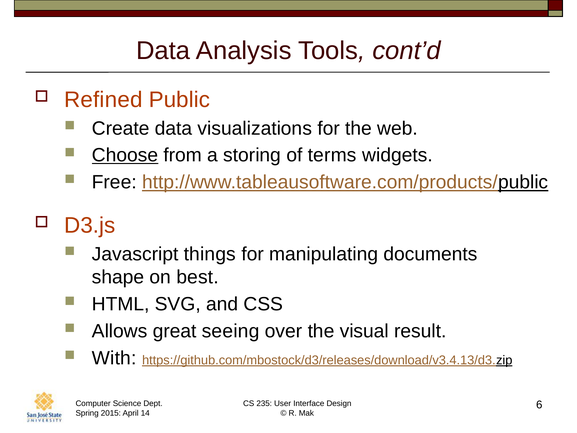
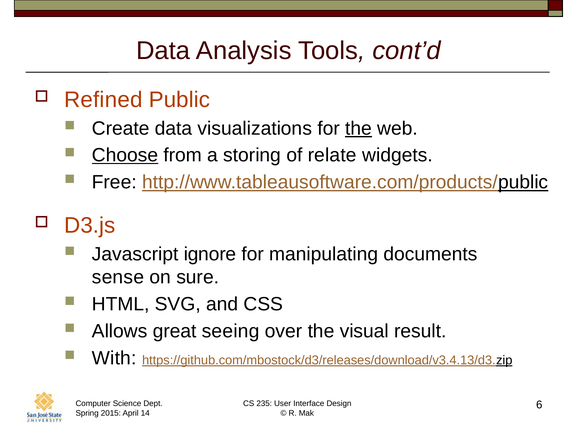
the underline: none -> present (358, 128)
terms: terms -> relate (332, 155)
things: things -> ignore (210, 254)
shape: shape -> sense (118, 277)
best: best -> sure (198, 277)
